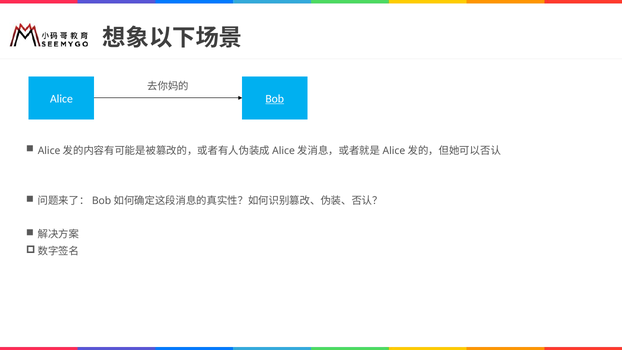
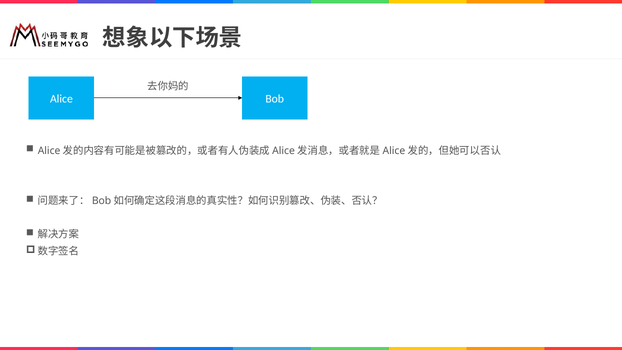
Bob underline: present -> none (275, 99)
